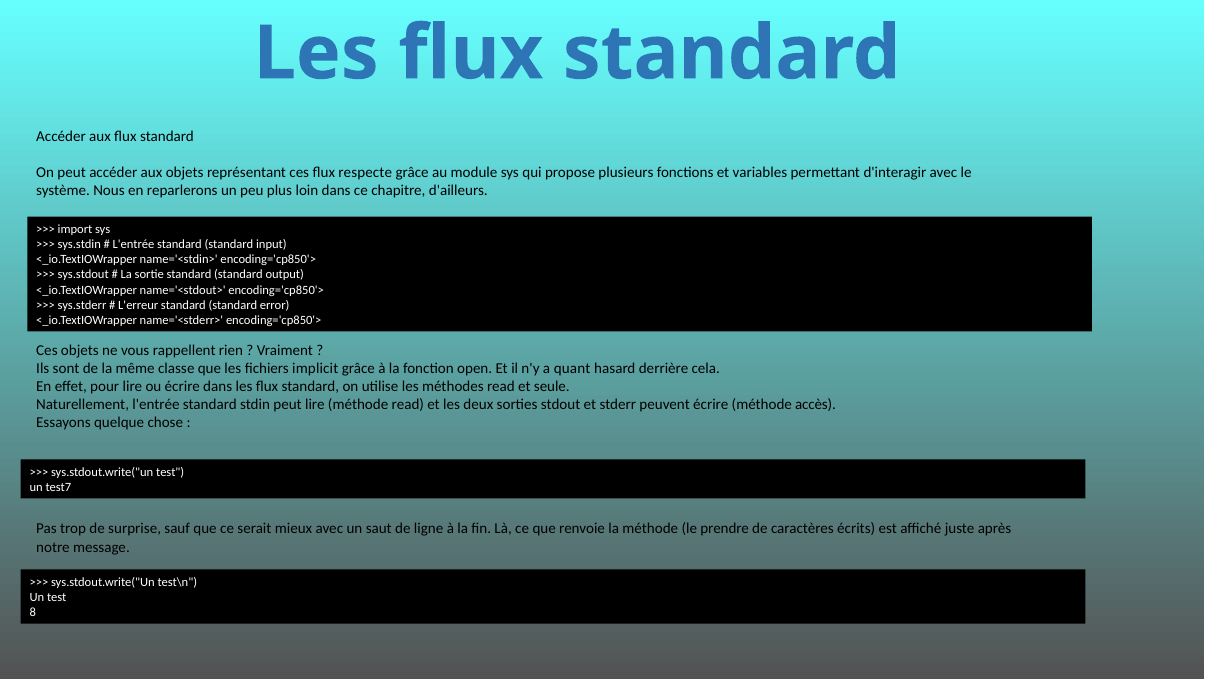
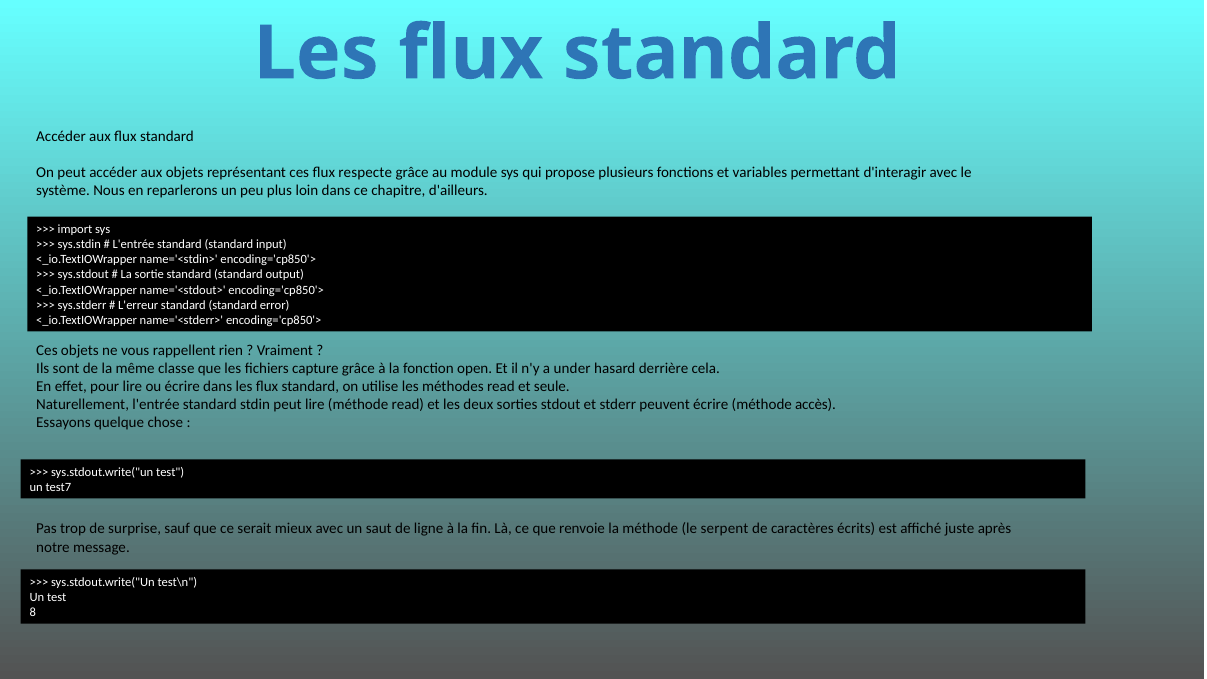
implicit: implicit -> capture (315, 368)
quant: quant -> under (572, 368)
prendre: prendre -> serpent (725, 529)
